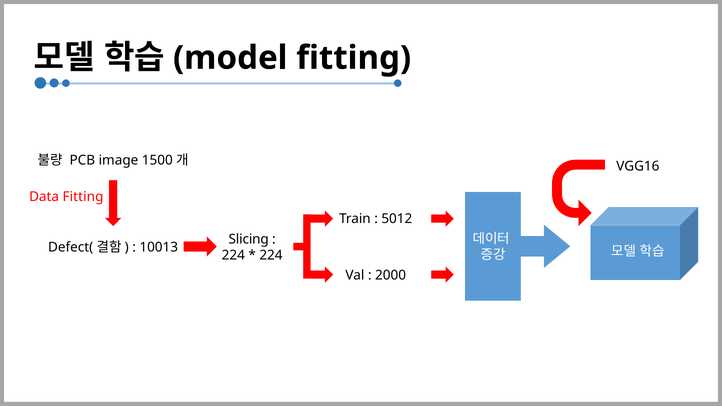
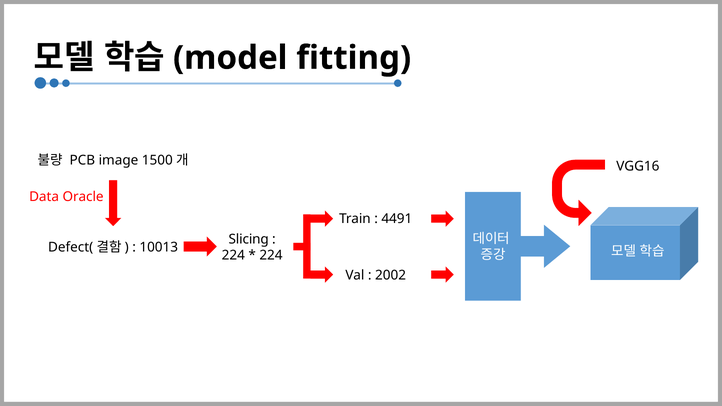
Data Fitting: Fitting -> Oracle (83, 197)
5012: 5012 -> 4491 (397, 219)
2000: 2000 -> 2002 (391, 275)
